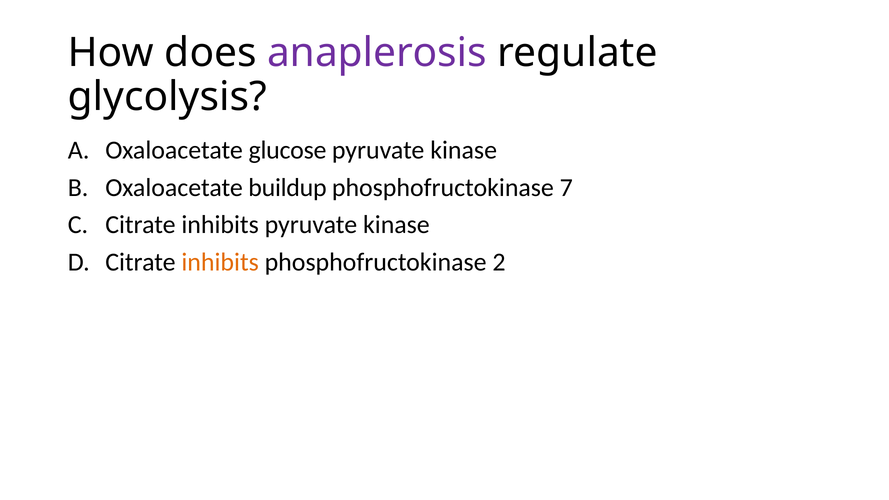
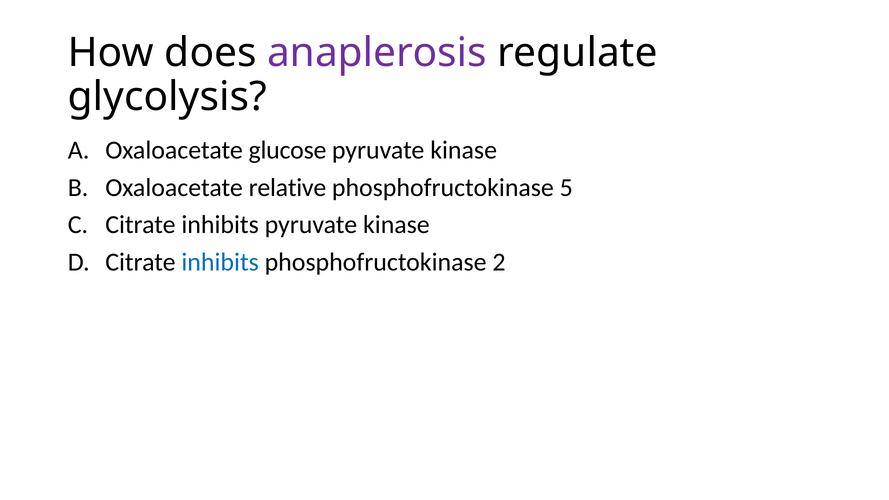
buildup: buildup -> relative (287, 188)
7: 7 -> 5 (566, 188)
inhibits colour: orange -> blue (220, 262)
